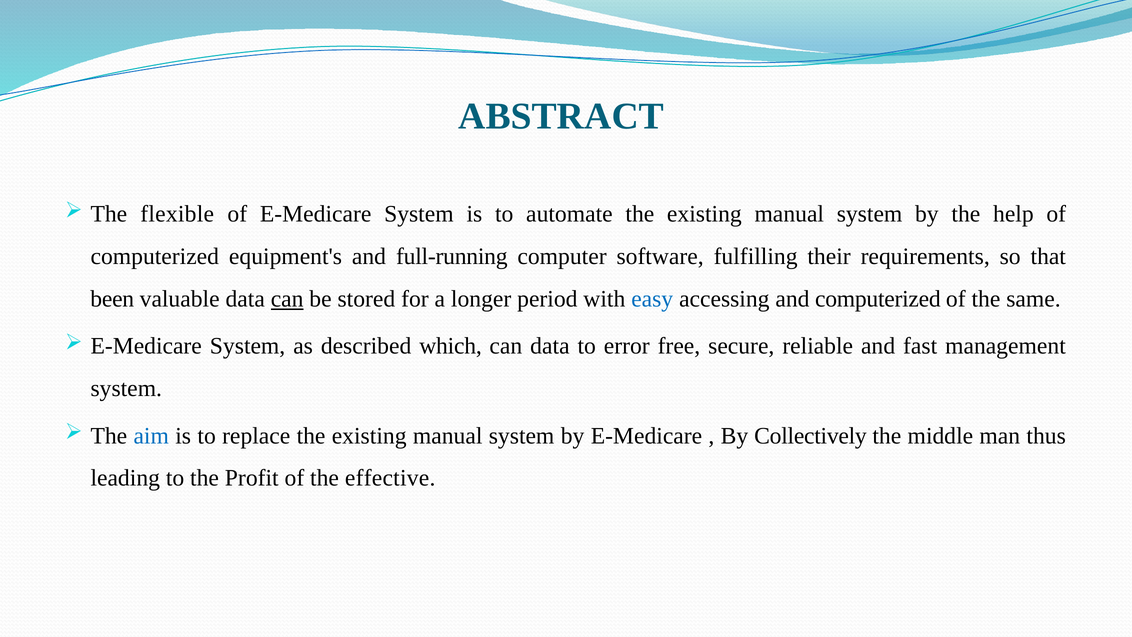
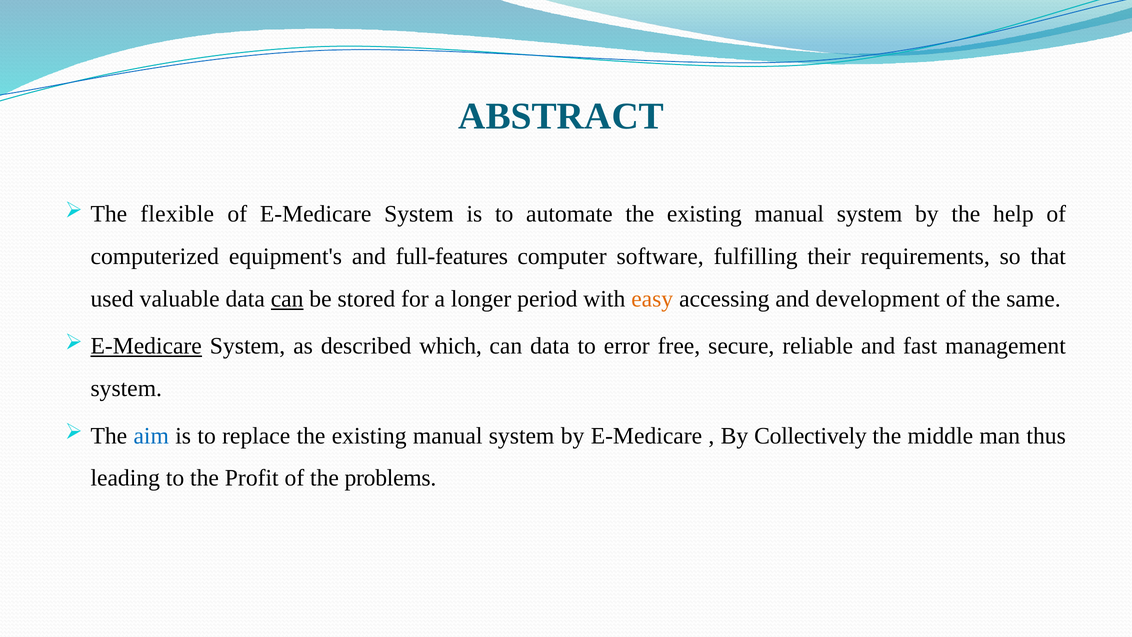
full-running: full-running -> full-features (452, 256)
been: been -> used (112, 299)
easy colour: blue -> orange (652, 299)
and computerized: computerized -> development (878, 299)
E-Medicare underline: none -> present (146, 346)
effective: effective -> problems (390, 478)
